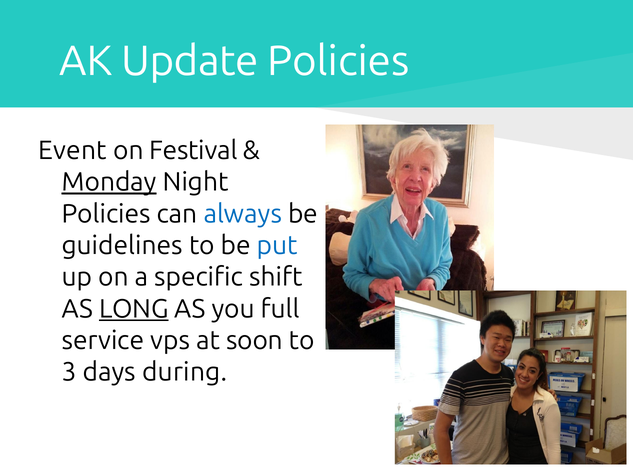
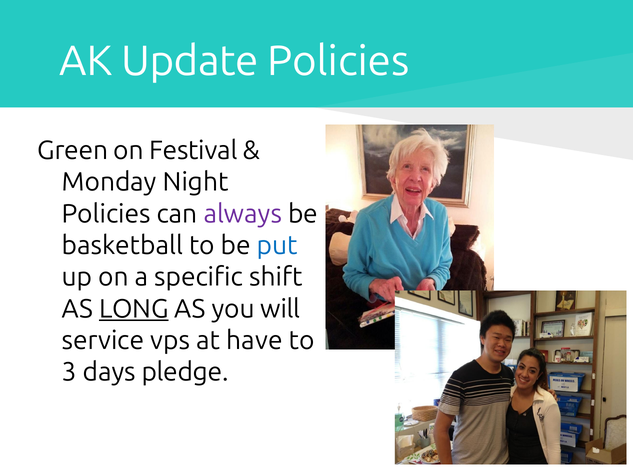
Event: Event -> Green (73, 150)
Monday underline: present -> none (109, 182)
always colour: blue -> purple (243, 214)
guidelines: guidelines -> basketball (122, 245)
full: full -> will (280, 309)
soon: soon -> have (254, 340)
during: during -> pledge (185, 372)
